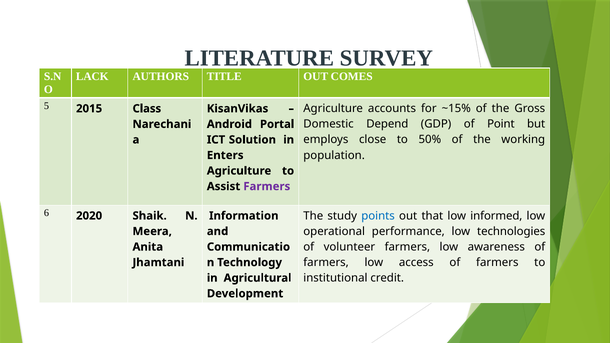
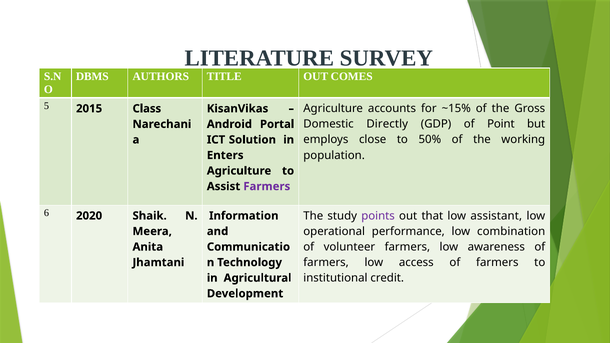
LACK: LACK -> DBMS (92, 77)
Depend: Depend -> Directly (387, 124)
points colour: blue -> purple (378, 216)
informed: informed -> assistant (496, 216)
technologies: technologies -> combination (511, 231)
